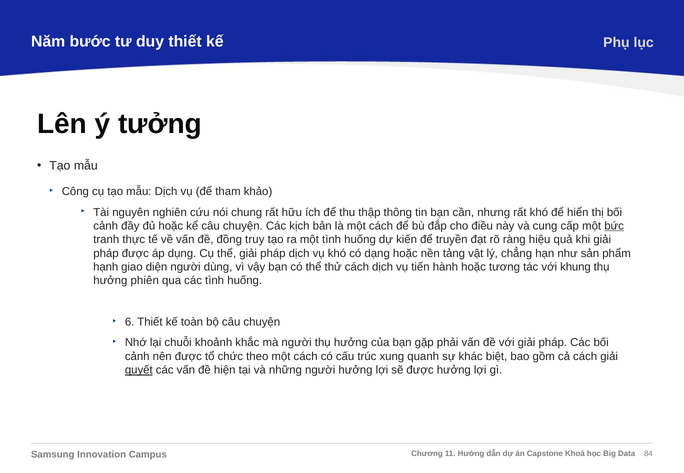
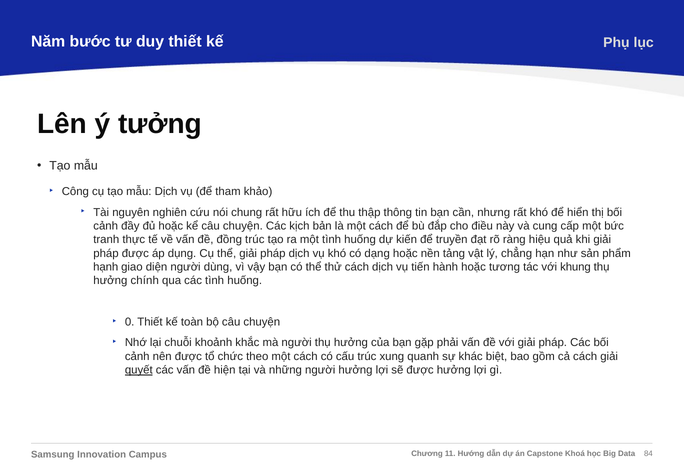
bức underline: present -> none (614, 226)
đồng truy: truy -> trúc (255, 240)
phiên: phiên -> chính (145, 281)
6: 6 -> 0 (130, 322)
